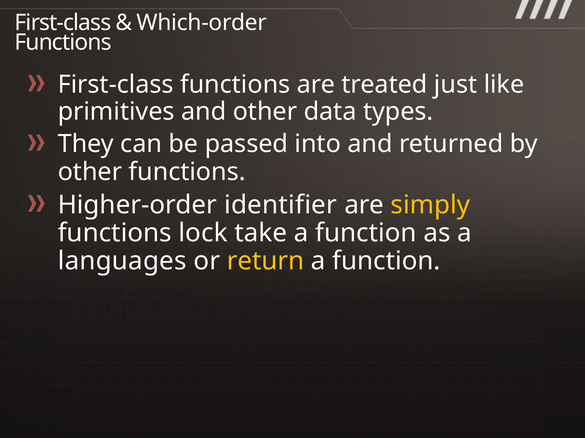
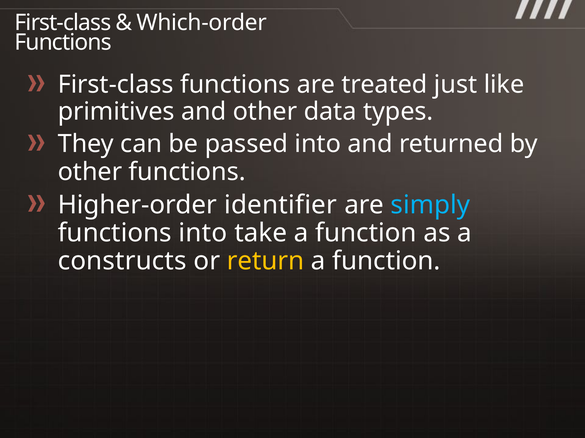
simply colour: yellow -> light blue (430, 205)
functions lock: lock -> into (203, 233)
languages: languages -> constructs (122, 261)
